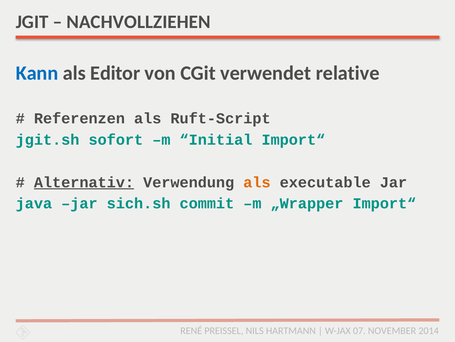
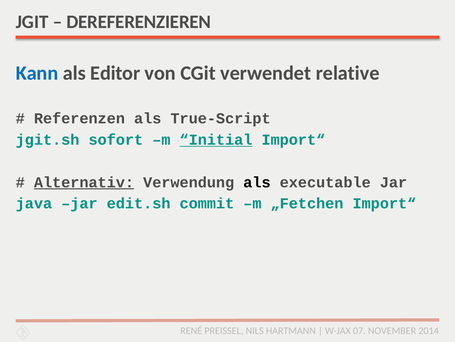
NACHVOLLZIEHEN: NACHVOLLZIEHEN -> DEREFERENZIEREN (139, 22)
Ruft-Script: Ruft-Script -> True-Script (221, 118)
Initial underline: none -> present (216, 139)
als colour: orange -> black (257, 182)
sich.sh: sich.sh -> edit.sh (139, 203)
„Wrapper: „Wrapper -> „Fetchen (307, 203)
